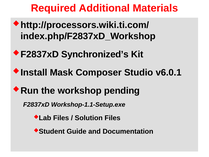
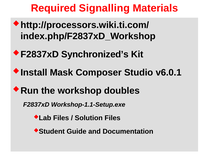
Additional: Additional -> Signalling (104, 8)
pending: pending -> doubles (122, 90)
